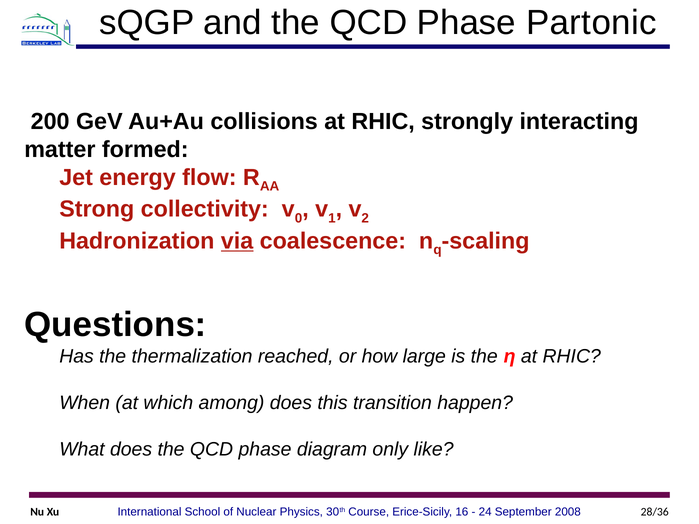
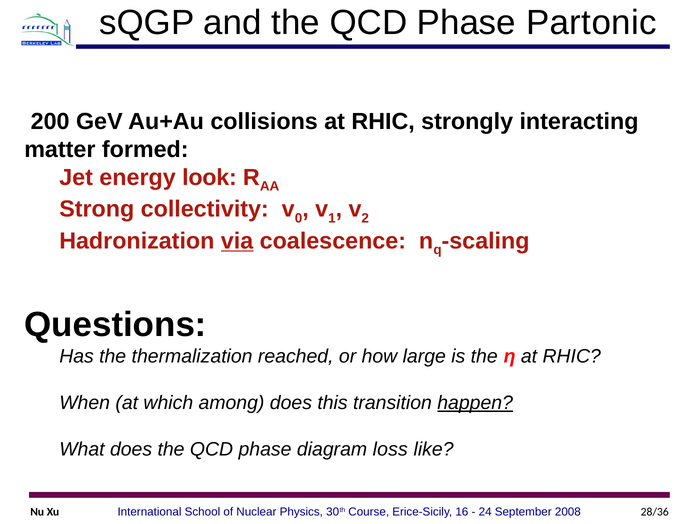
flow: flow -> look (210, 177)
happen underline: none -> present (475, 403)
only: only -> loss (390, 450)
